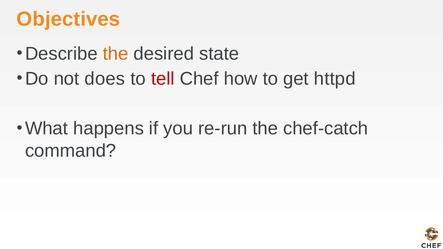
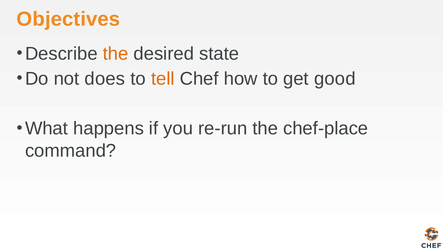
tell colour: red -> orange (163, 79)
httpd: httpd -> good (335, 79)
chef-catch: chef-catch -> chef-place (326, 129)
